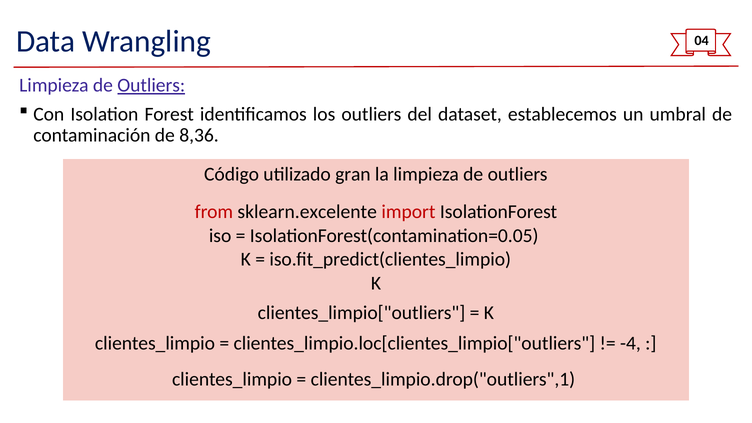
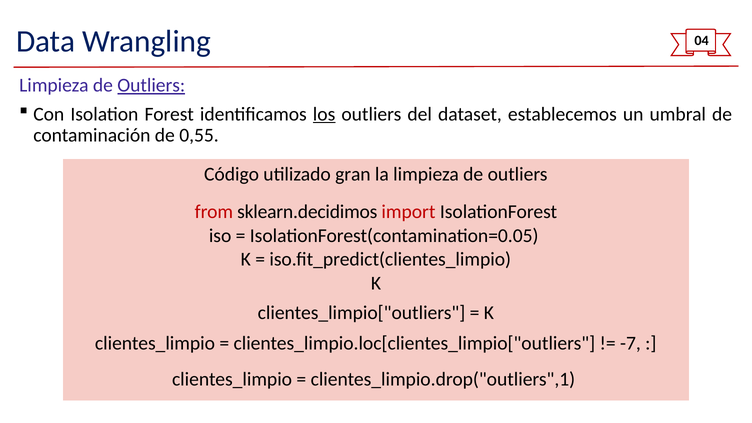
los underline: none -> present (324, 114)
8,36: 8,36 -> 0,55 (199, 135)
sklearn.excelente: sklearn.excelente -> sklearn.decidimos (307, 212)
-4: -4 -> -7 (630, 343)
